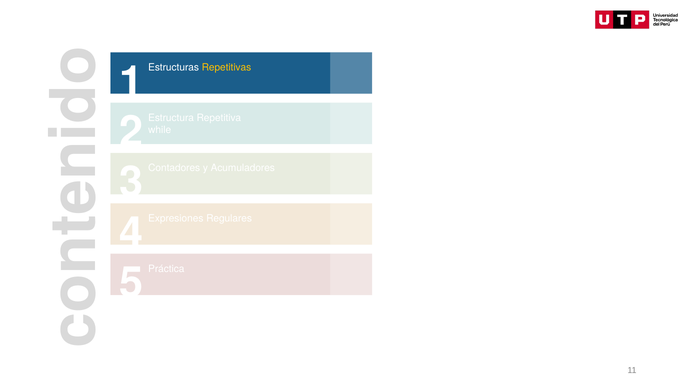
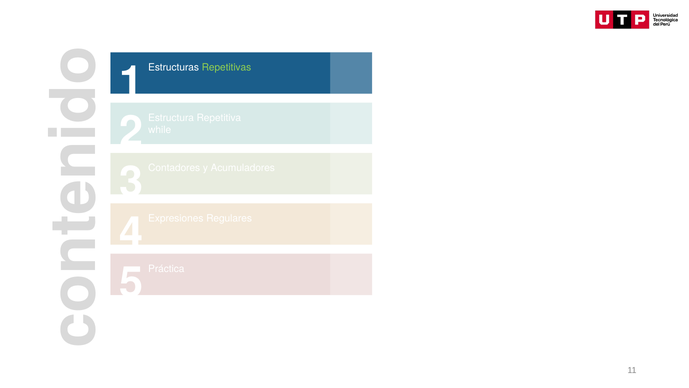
Repetitivas colour: yellow -> light green (226, 67)
